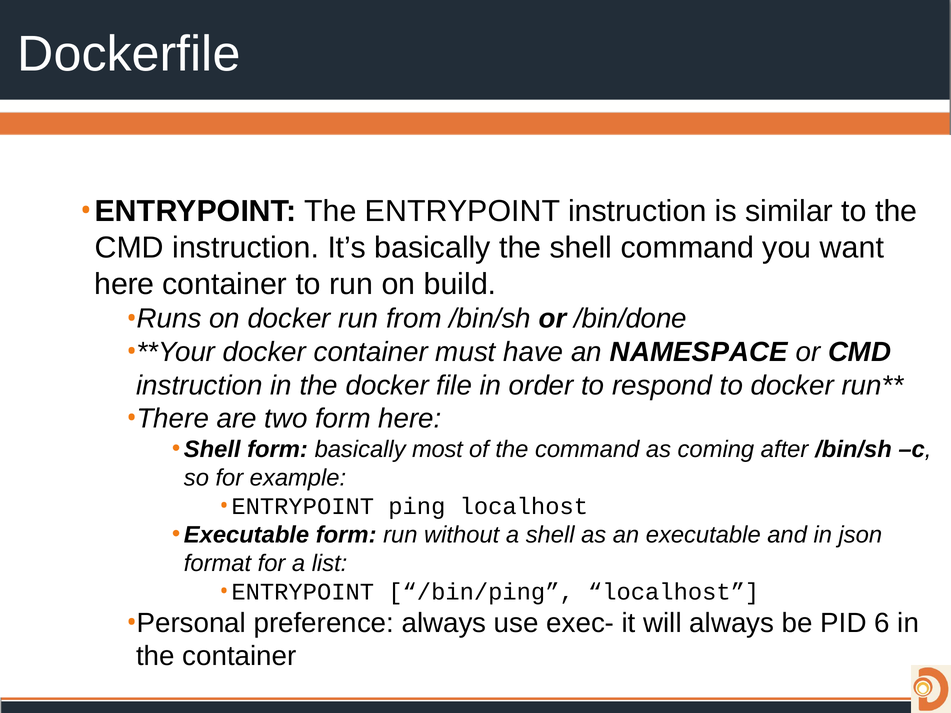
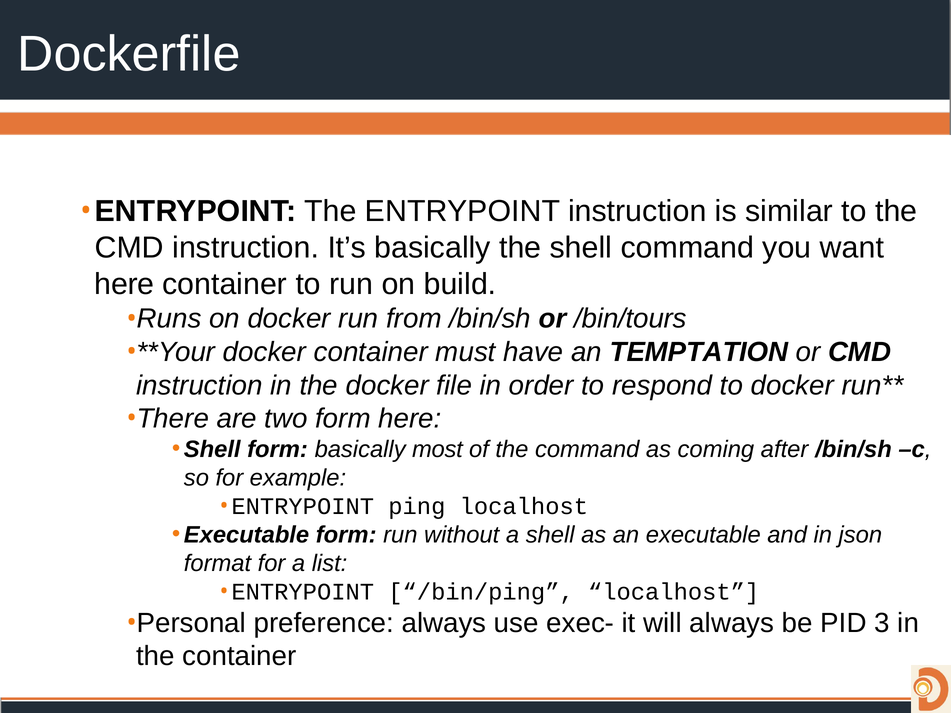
/bin/done: /bin/done -> /bin/tours (631, 319)
NAMESPACE: NAMESPACE -> TEMPTATION (699, 352)
6: 6 -> 3 (882, 623)
